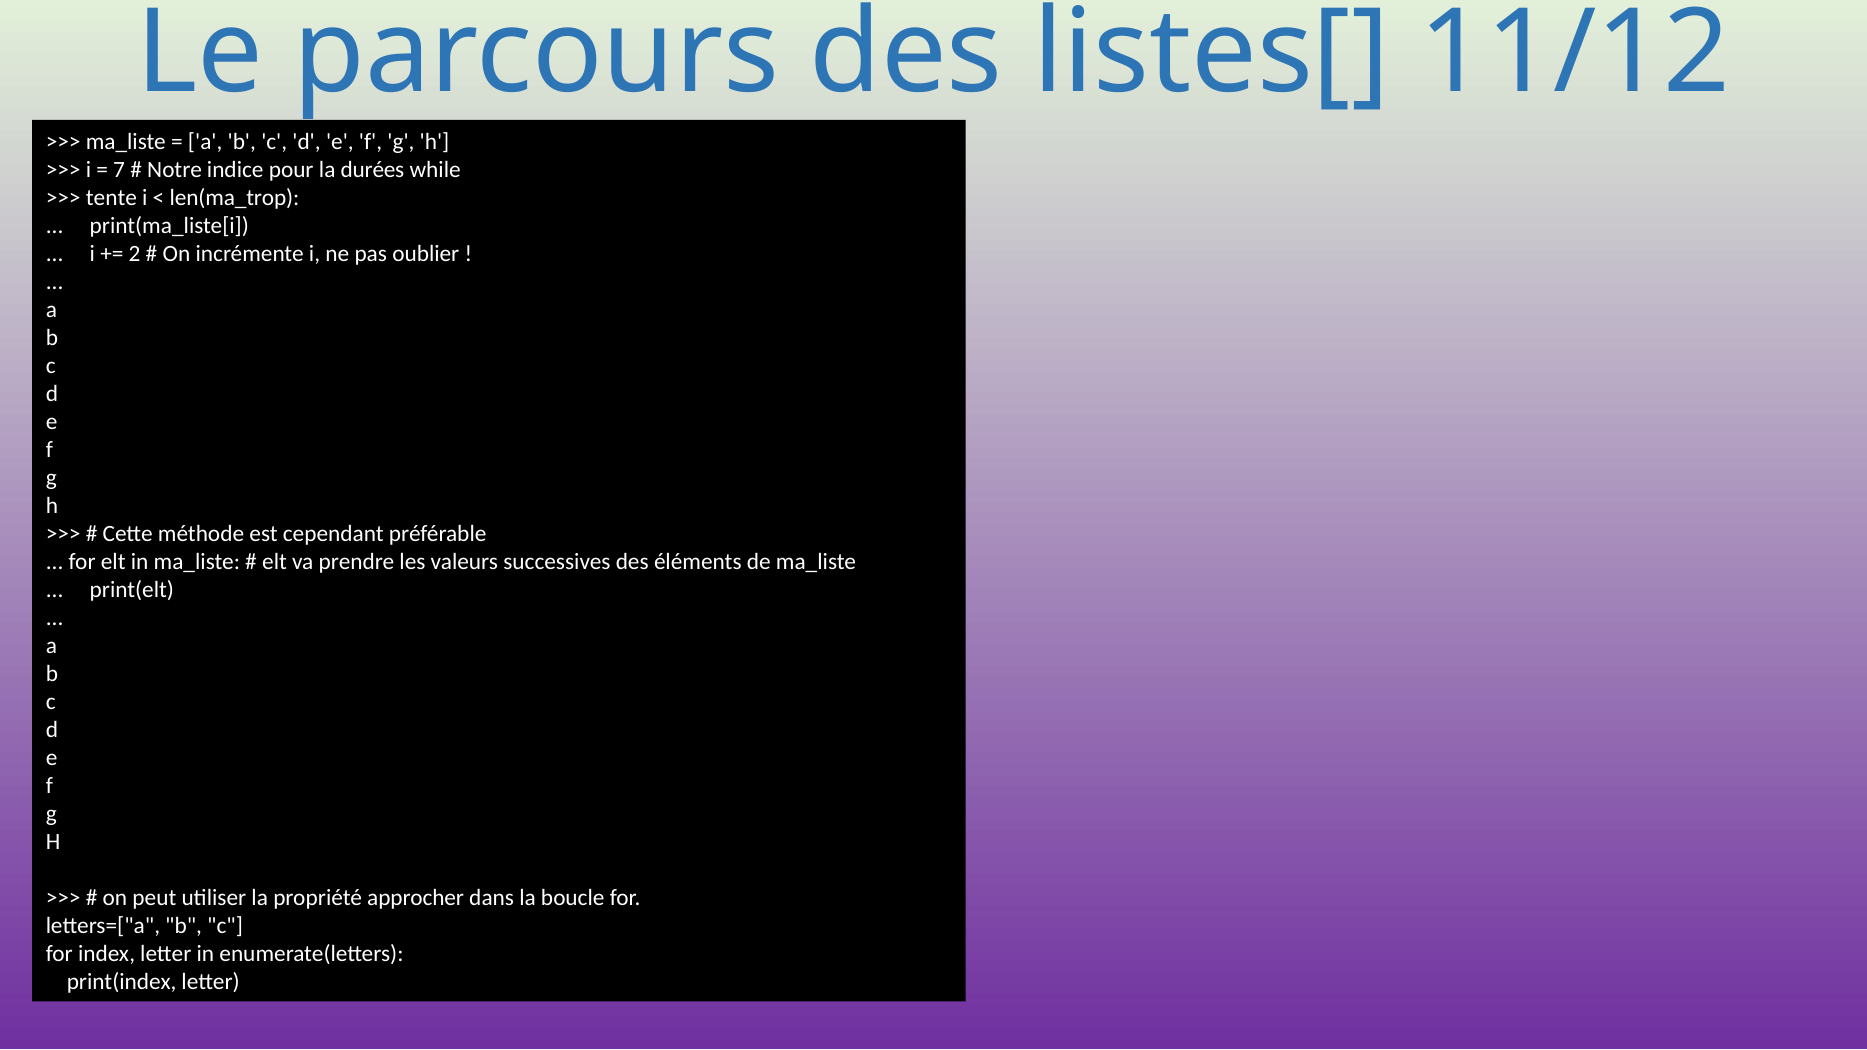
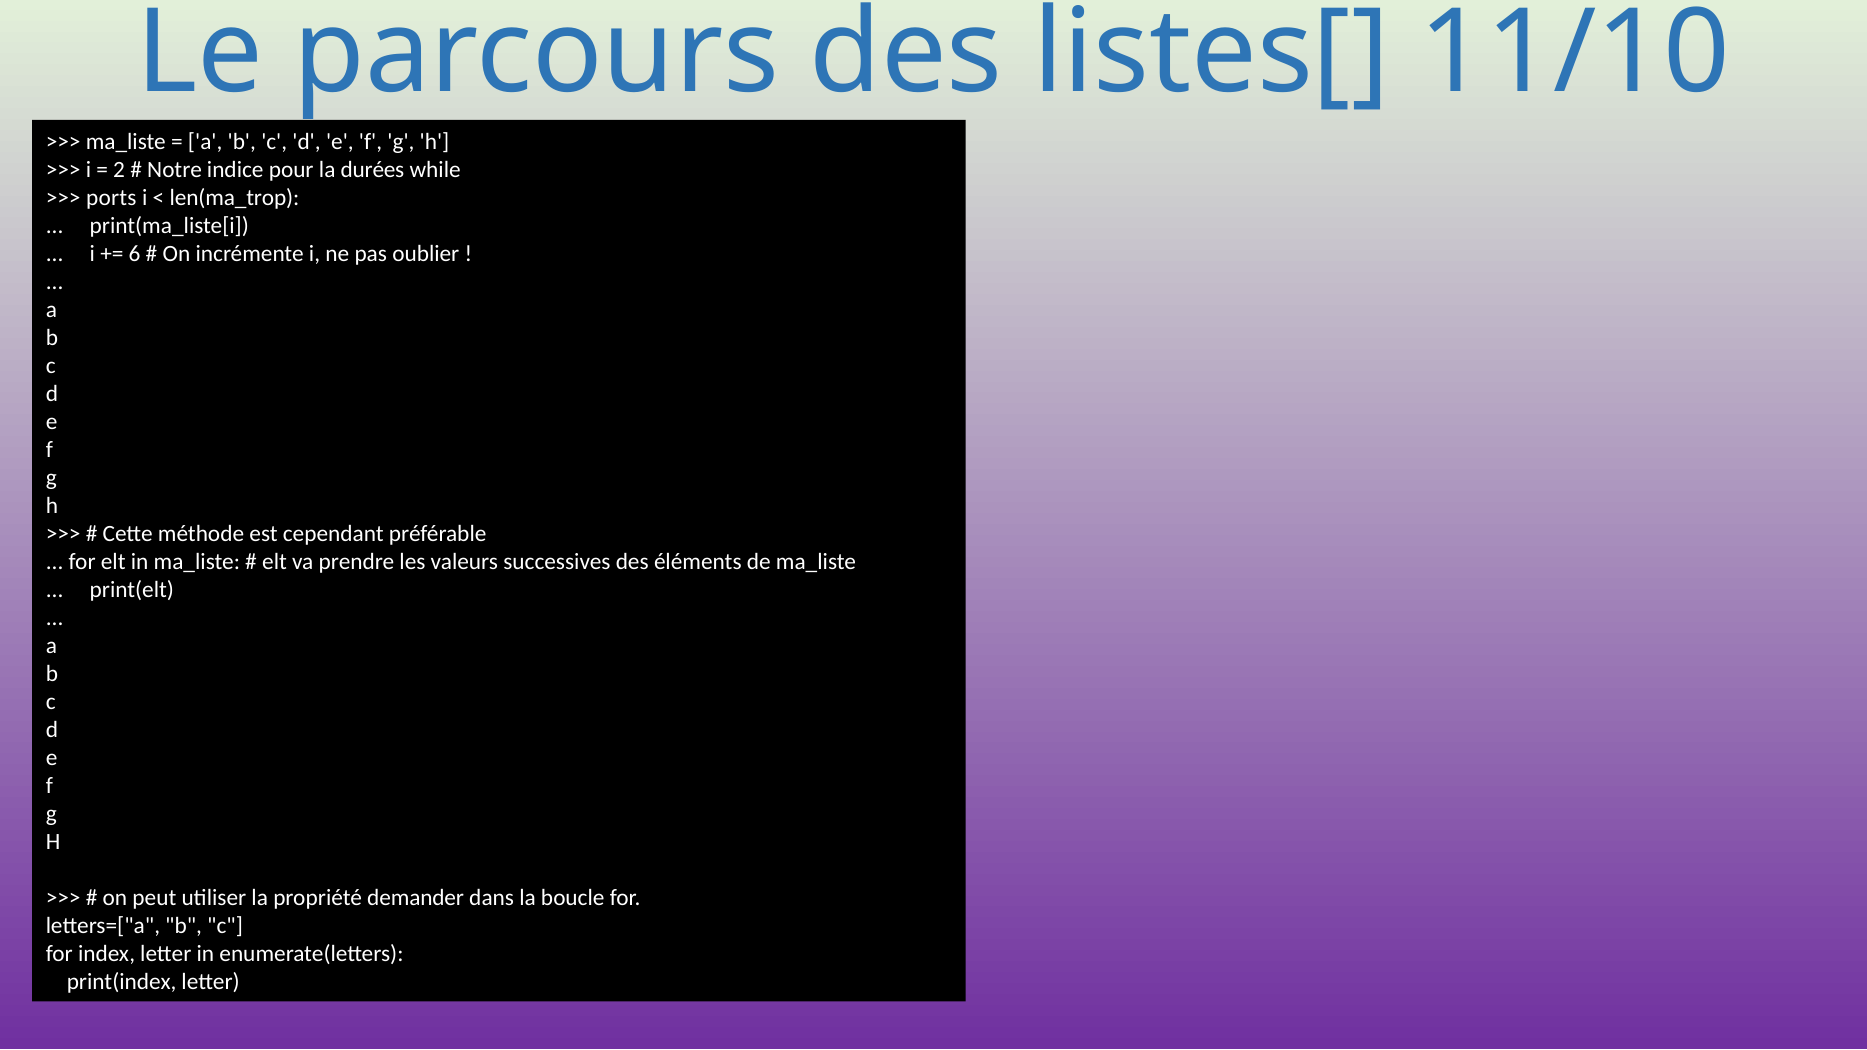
11/12: 11/12 -> 11/10 (1575, 53)
7: 7 -> 2 (119, 170)
tente: tente -> ports (111, 198)
2: 2 -> 6 (135, 254)
approcher: approcher -> demander (416, 898)
